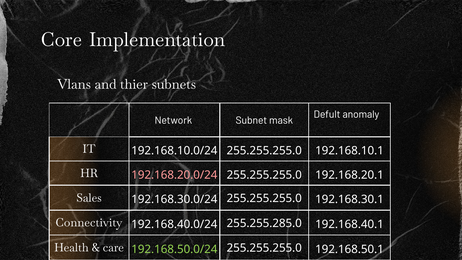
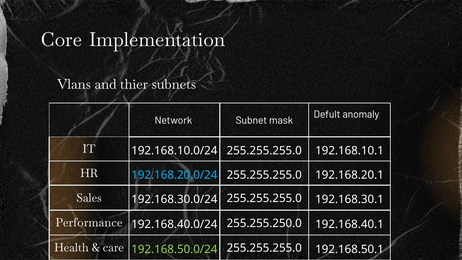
192.168.20.0/24 colour: pink -> light blue (174, 175)
Connectivity: Connectivity -> Performance (89, 223)
255.255.285.0: 255.255.285.0 -> 255.255.250.0 (264, 223)
